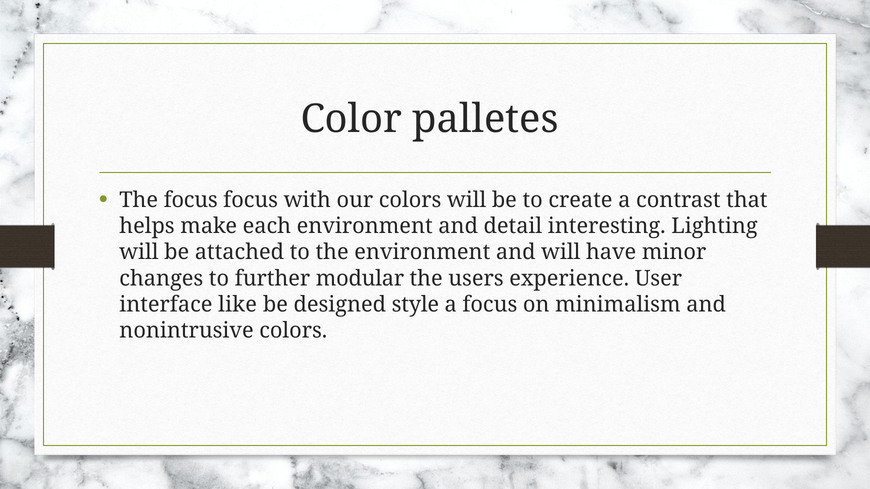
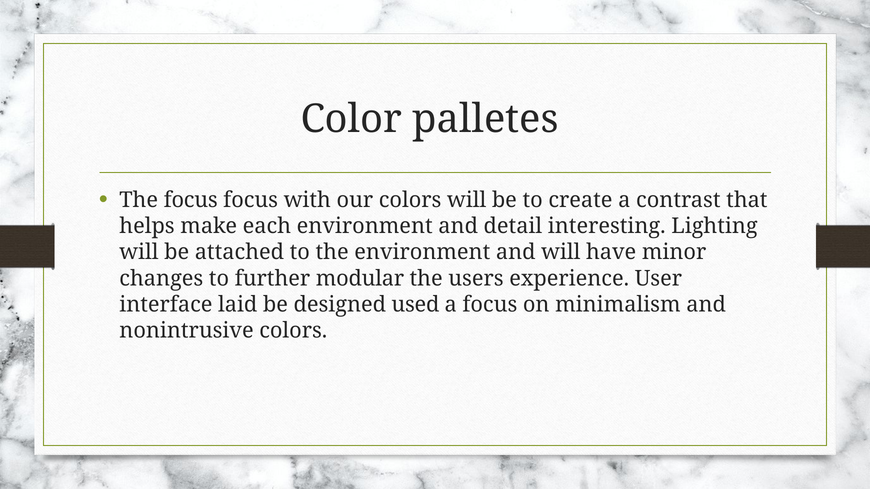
like: like -> laid (238, 305)
style: style -> used (415, 305)
